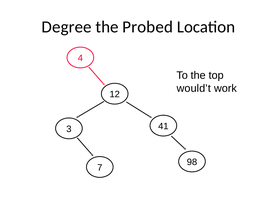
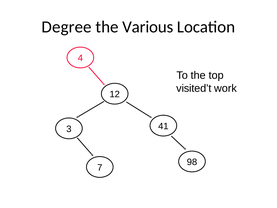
Probed: Probed -> Various (148, 27)
would’t: would’t -> visited’t (194, 88)
